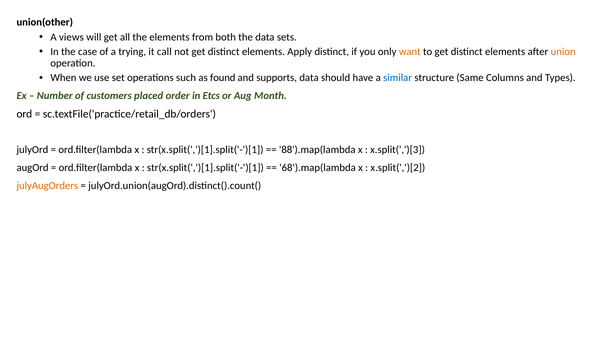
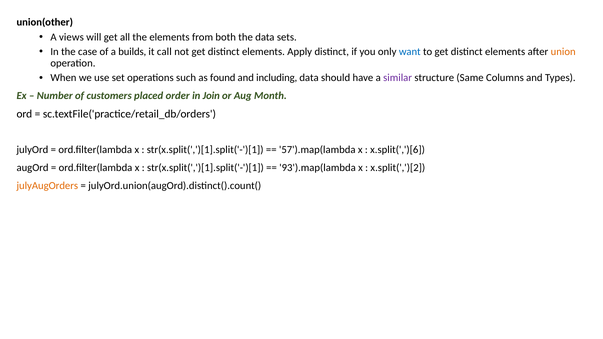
trying: trying -> builds (132, 52)
want colour: orange -> blue (410, 52)
supports: supports -> including (277, 78)
similar colour: blue -> purple (398, 78)
Etcs: Etcs -> Join (211, 96)
88').map(lambda: 88').map(lambda -> 57').map(lambda (317, 150)
x.split(',')[3: x.split(',')[3 -> x.split(',')[6 (398, 150)
68').map(lambda: 68').map(lambda -> 93').map(lambda (318, 168)
